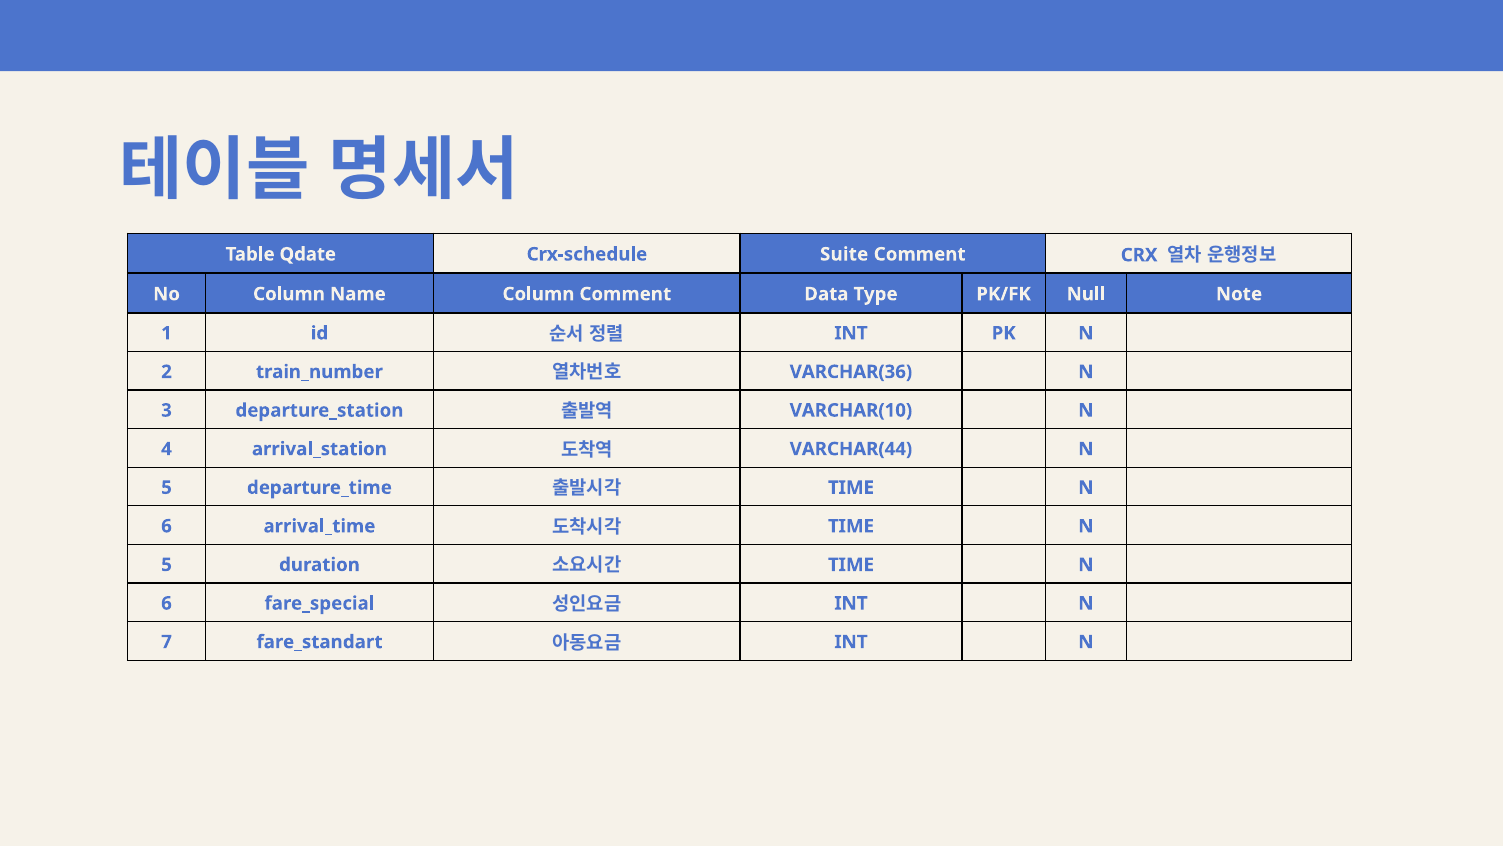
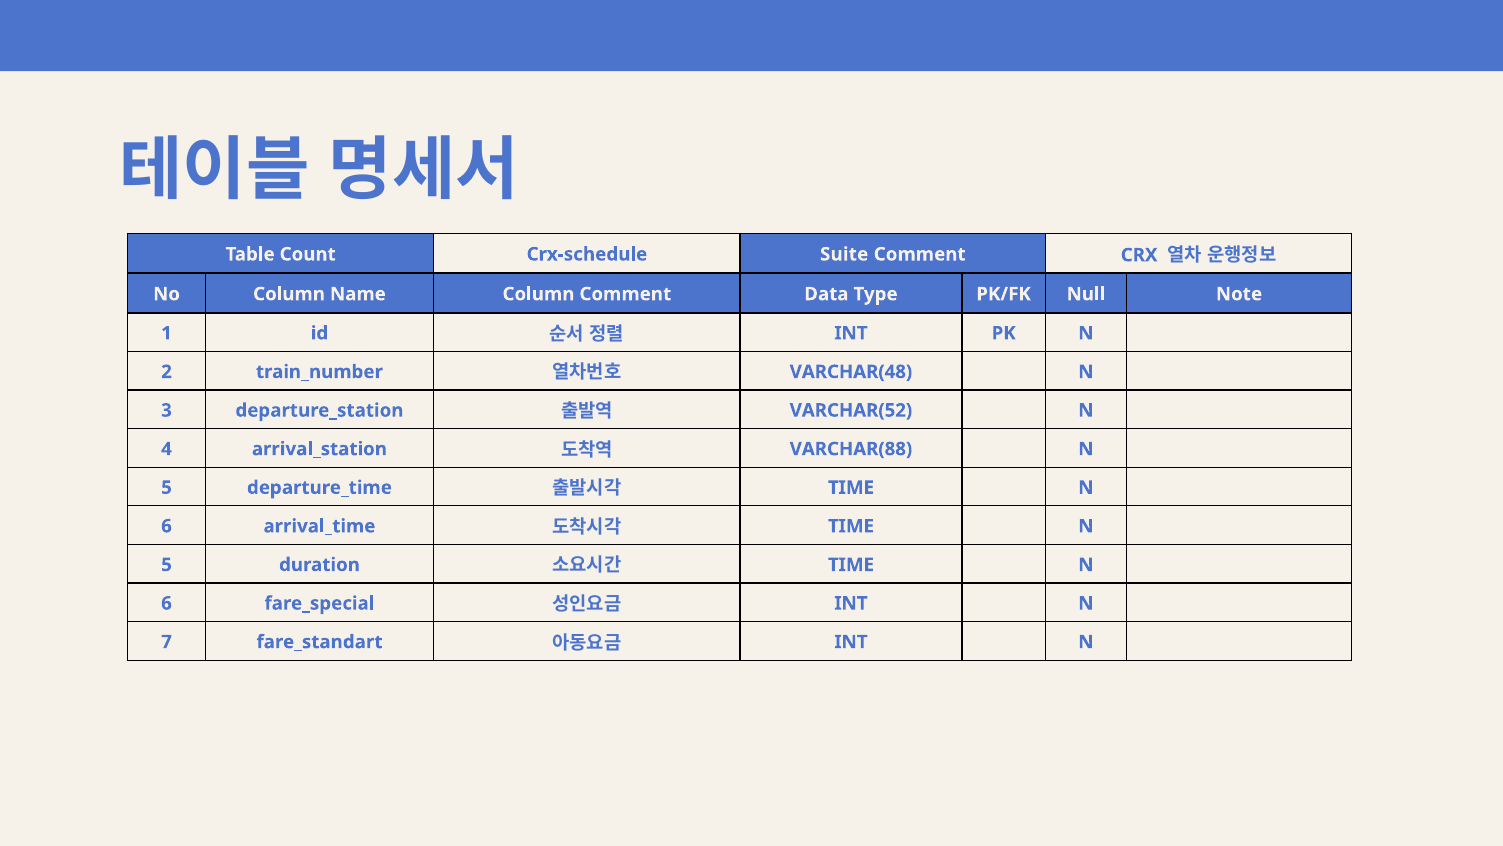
Qdate: Qdate -> Count (308, 254)
VARCHAR(36: VARCHAR(36 -> VARCHAR(48 (851, 372)
VARCHAR(10: VARCHAR(10 -> VARCHAR(52 (851, 410)
VARCHAR(44: VARCHAR(44 -> VARCHAR(88 (851, 449)
